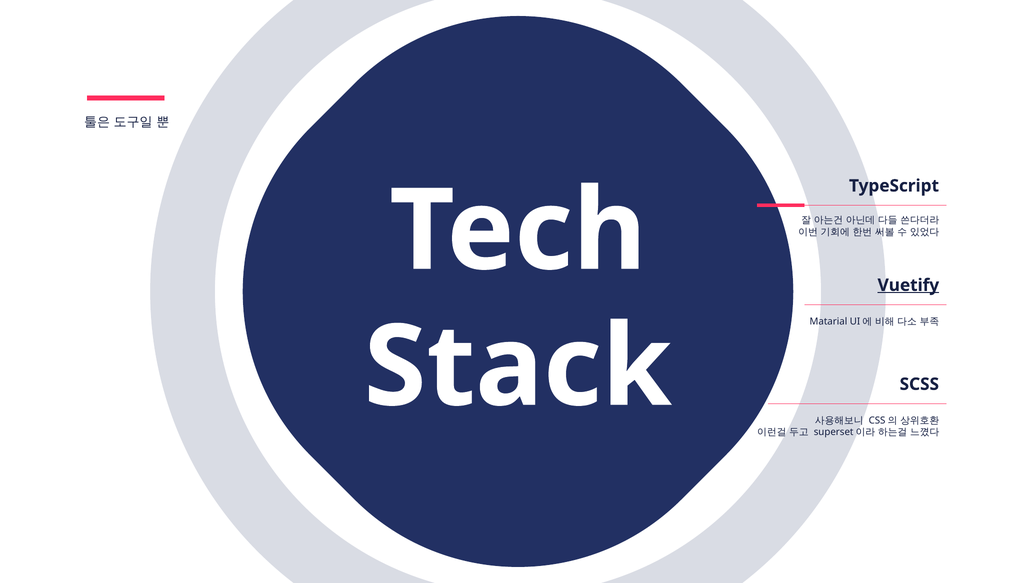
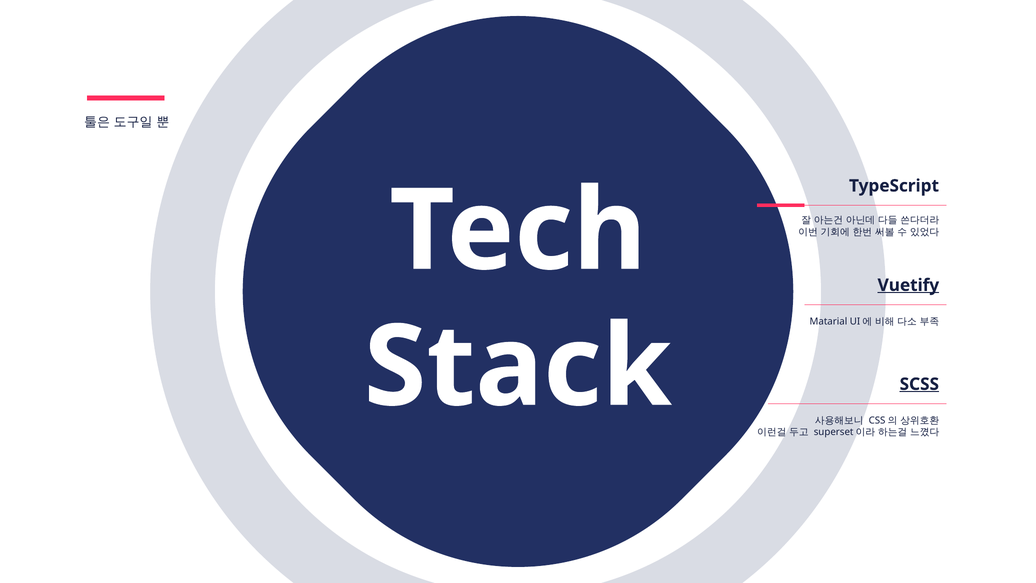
SCSS underline: none -> present (919, 384)
